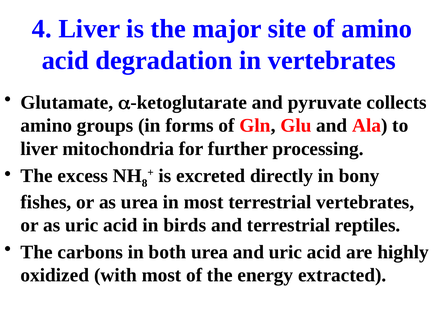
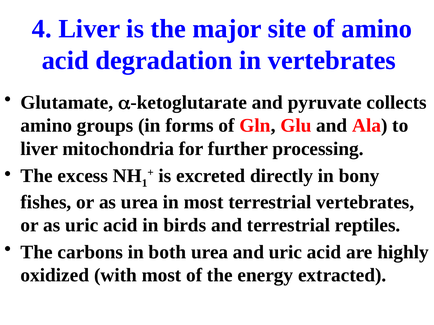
8: 8 -> 1 (145, 183)
